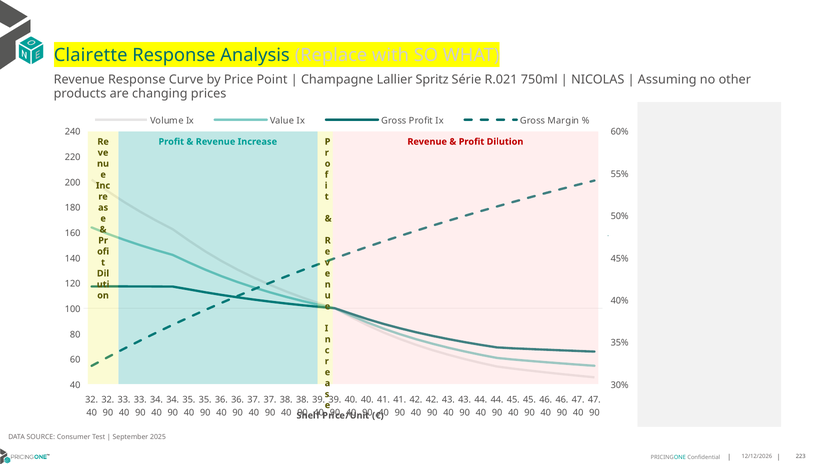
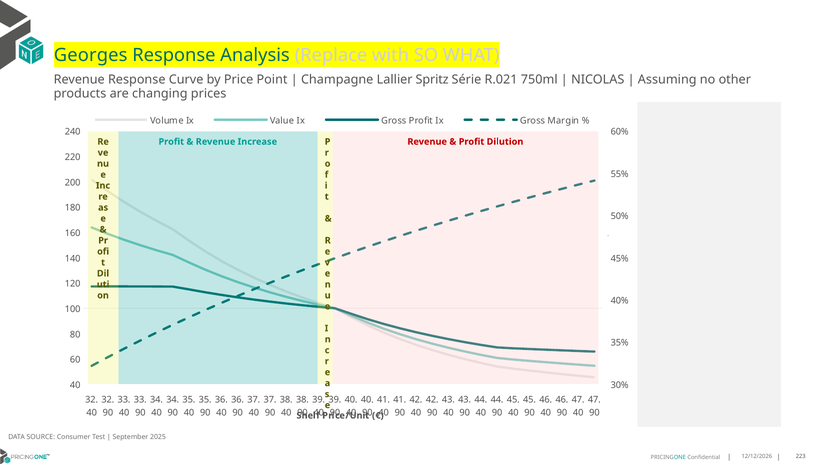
Clairette: Clairette -> Georges (91, 56)
